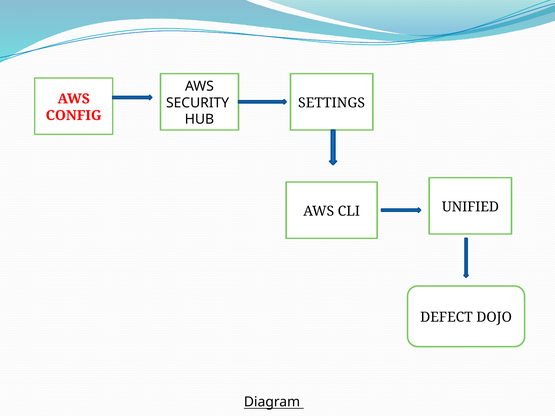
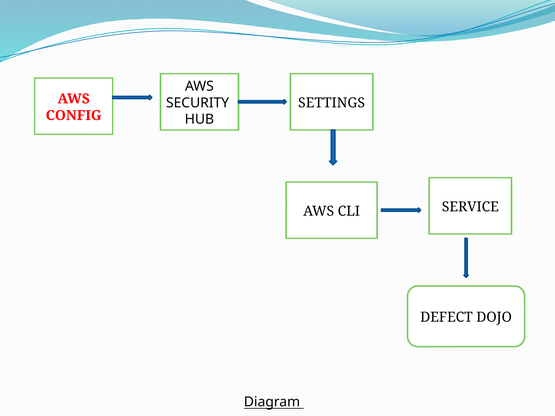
UNIFIED: UNIFIED -> SERVICE (470, 207)
